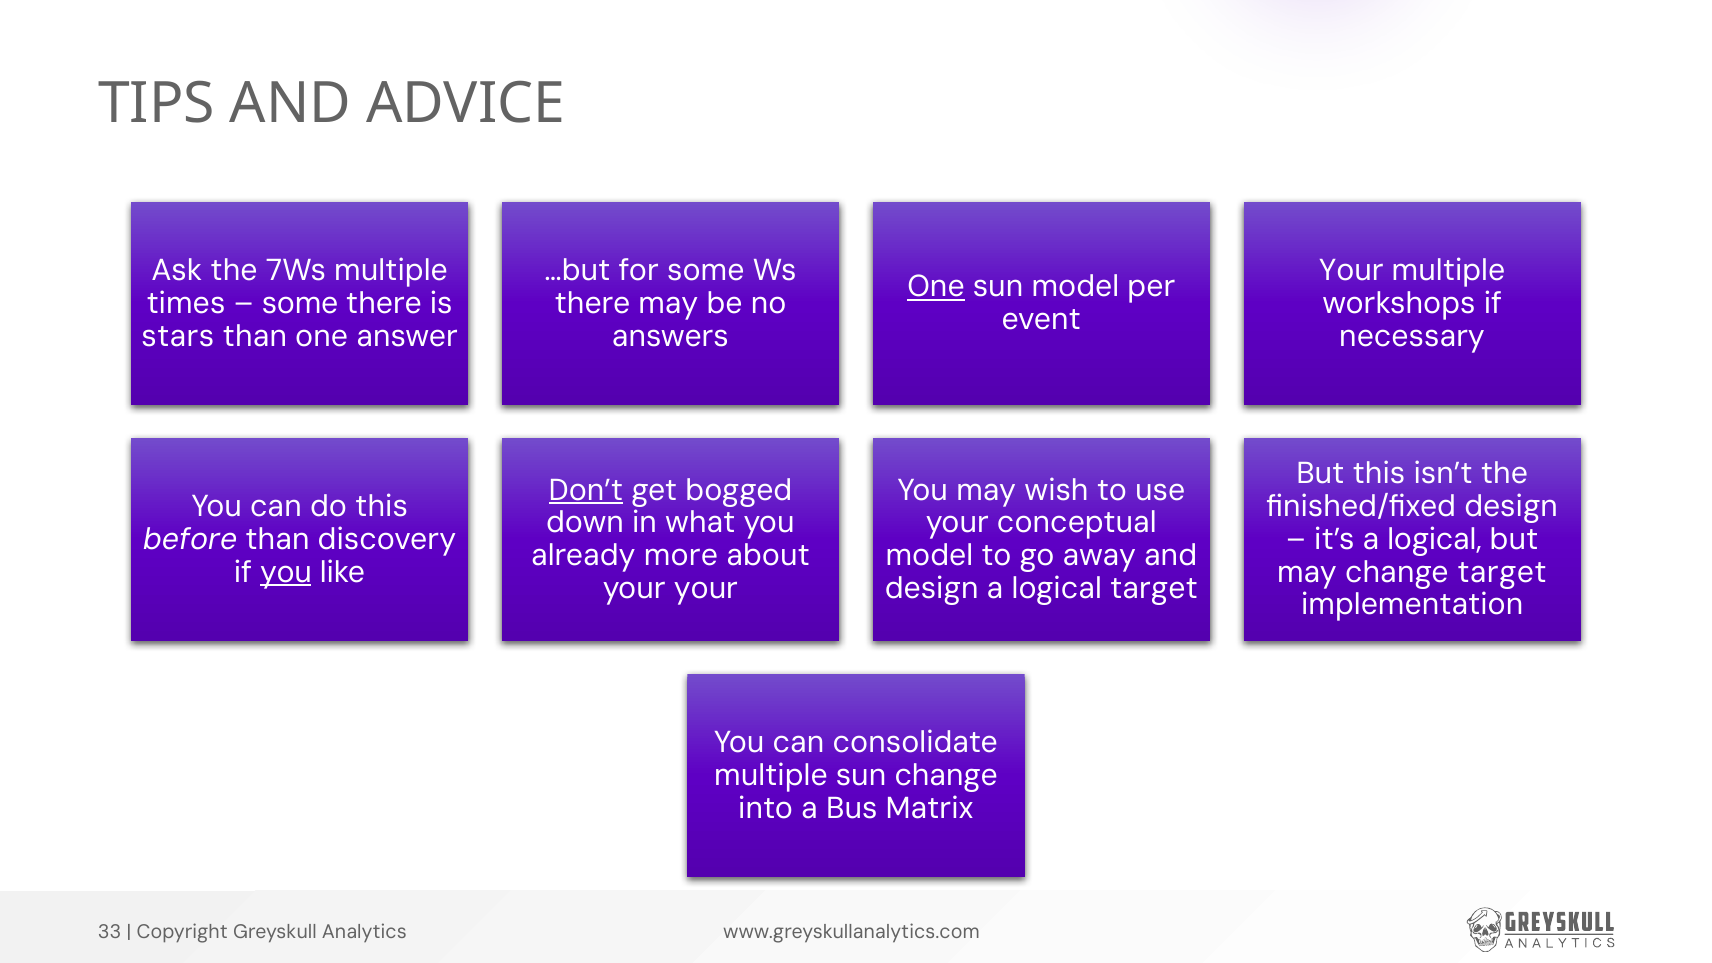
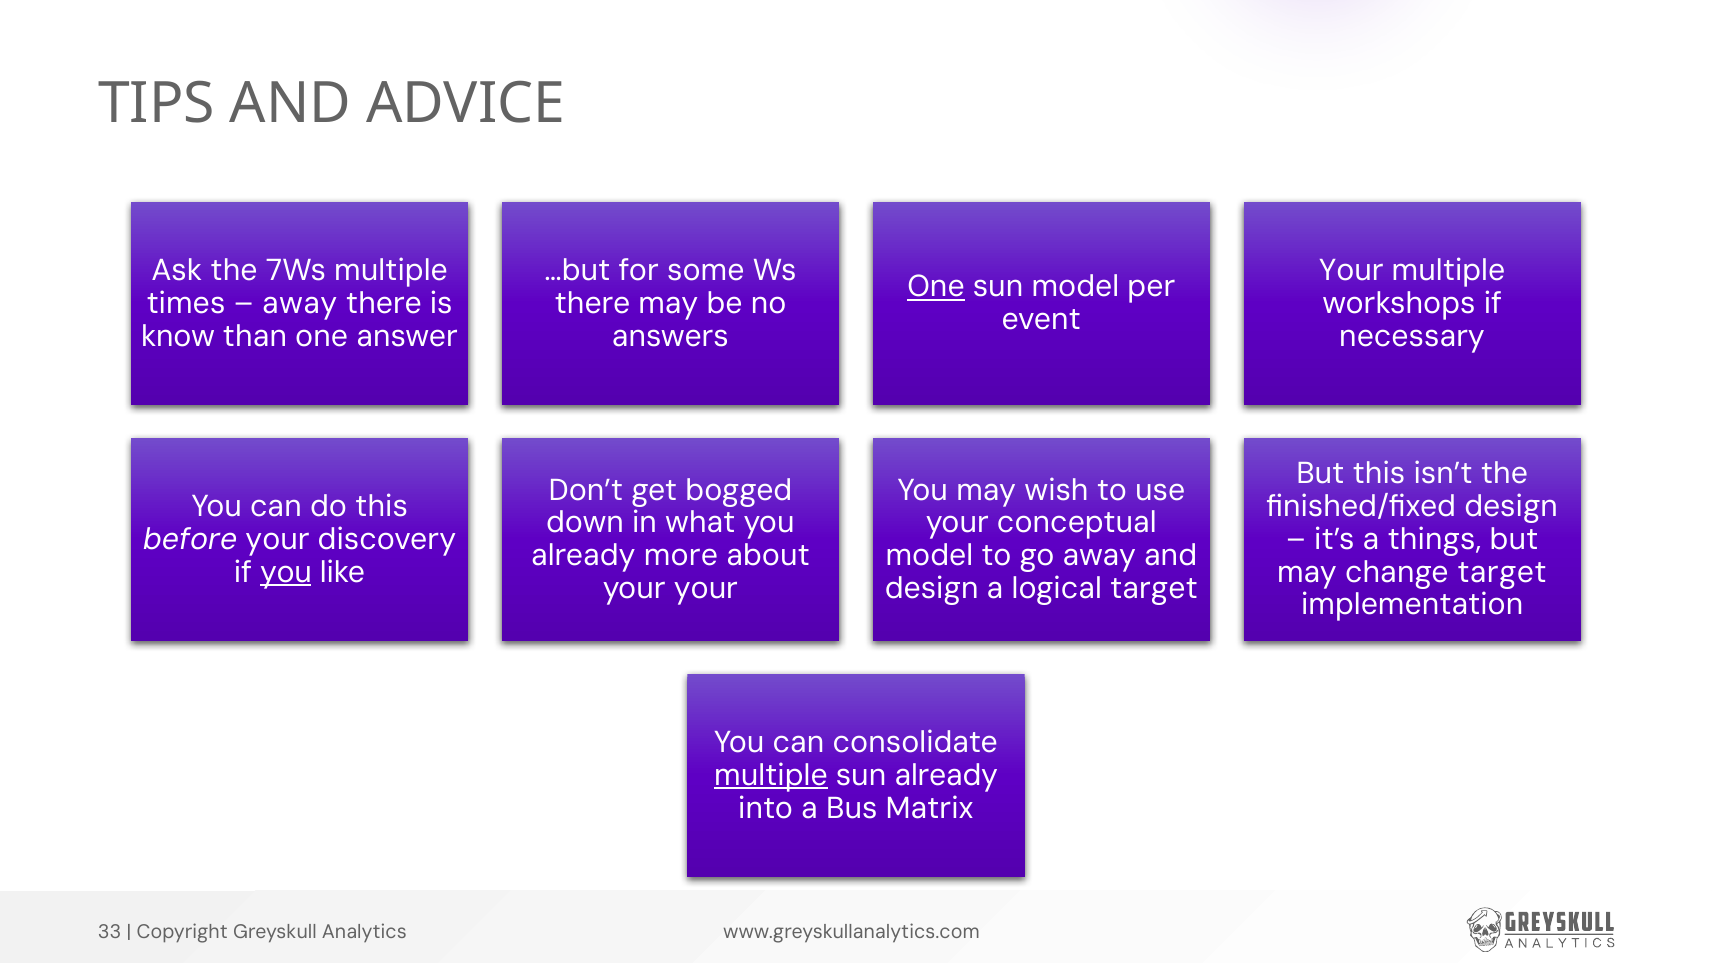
some: some -> away (300, 303)
stars: stars -> know (178, 336)
Don’t underline: present -> none (586, 490)
before than: than -> your (278, 539)
it’s a logical: logical -> things (1435, 539)
multiple underline: none -> present (771, 775)
sun change: change -> already (946, 775)
